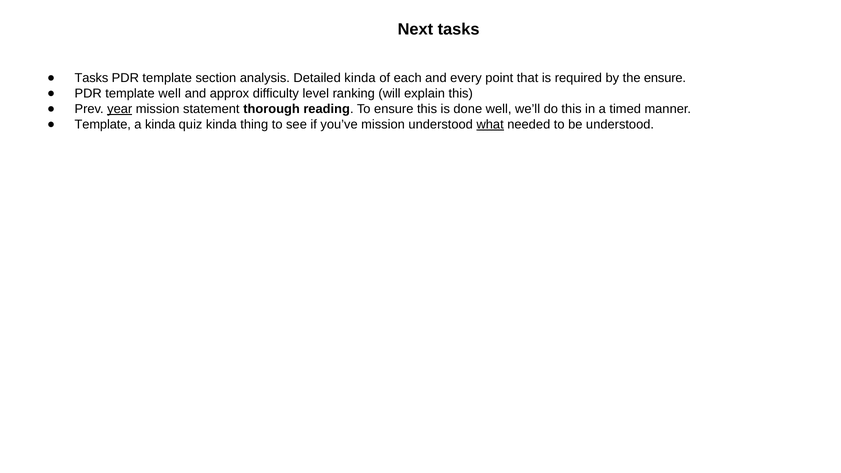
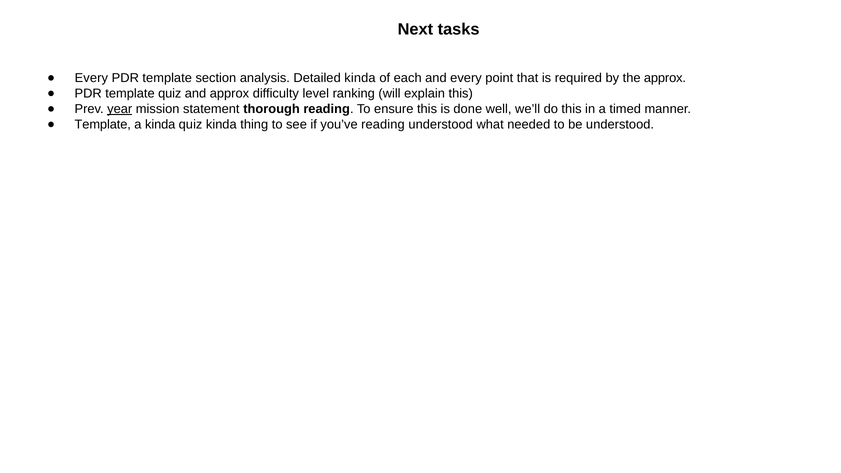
Tasks: Tasks -> Every (91, 78)
the ensure: ensure -> approx (665, 78)
template well: well -> quiz (170, 94)
you’ve mission: mission -> reading (383, 125)
what underline: present -> none (490, 125)
